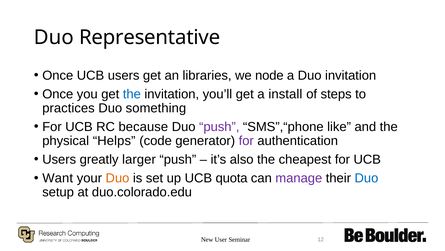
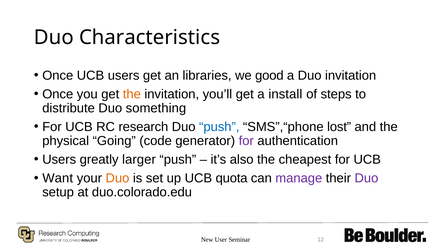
Representative: Representative -> Characteristics (150, 37)
node: node -> good (269, 75)
the colour: blue -> orange (132, 94)
practices: practices -> distribute (69, 108)
because: because -> research (143, 126)
push colour: purple -> blue (219, 126)
like: like -> lost (339, 126)
Helps: Helps -> Going (114, 140)
Duo colour: blue -> purple (366, 178)
